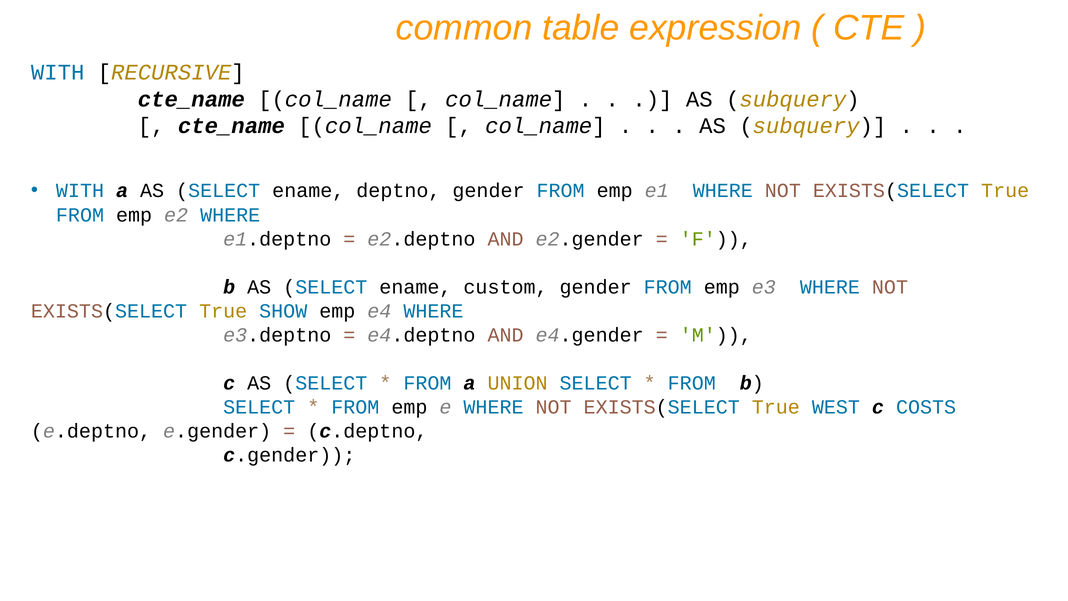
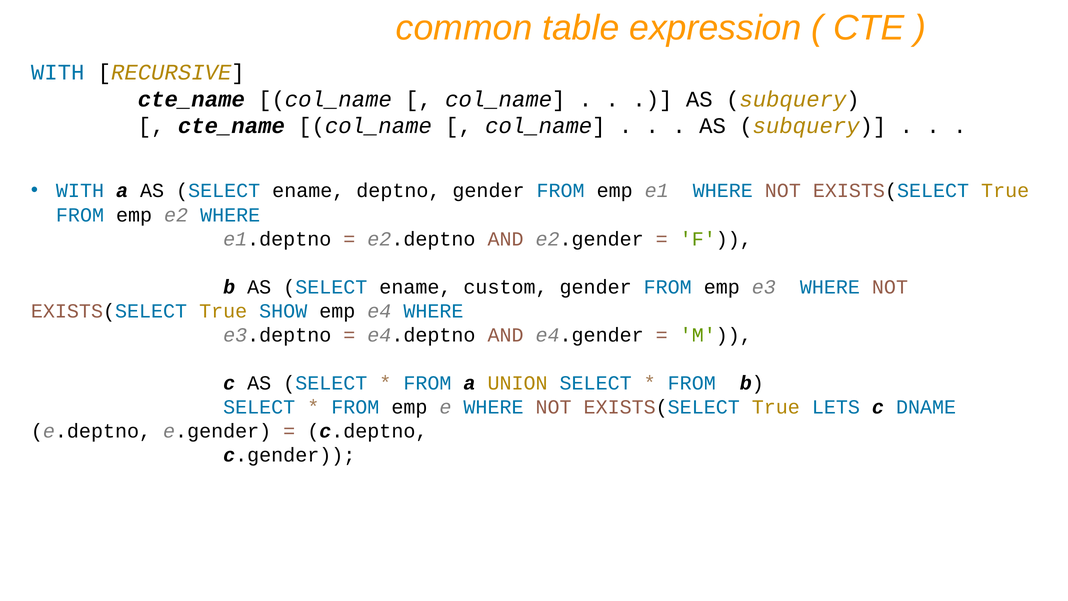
WEST: WEST -> LETS (836, 407)
COSTS: COSTS -> DNAME (926, 407)
